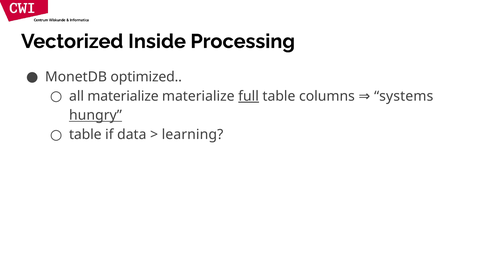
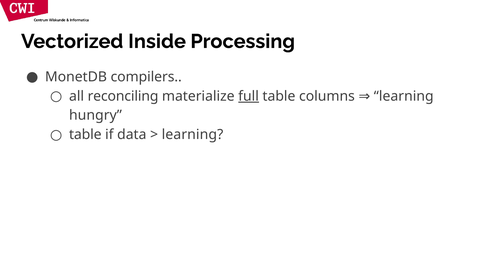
optimized: optimized -> compilers (146, 77)
all materialize: materialize -> reconciling (123, 96)
columns systems: systems -> learning (404, 96)
hungry underline: present -> none (95, 116)
